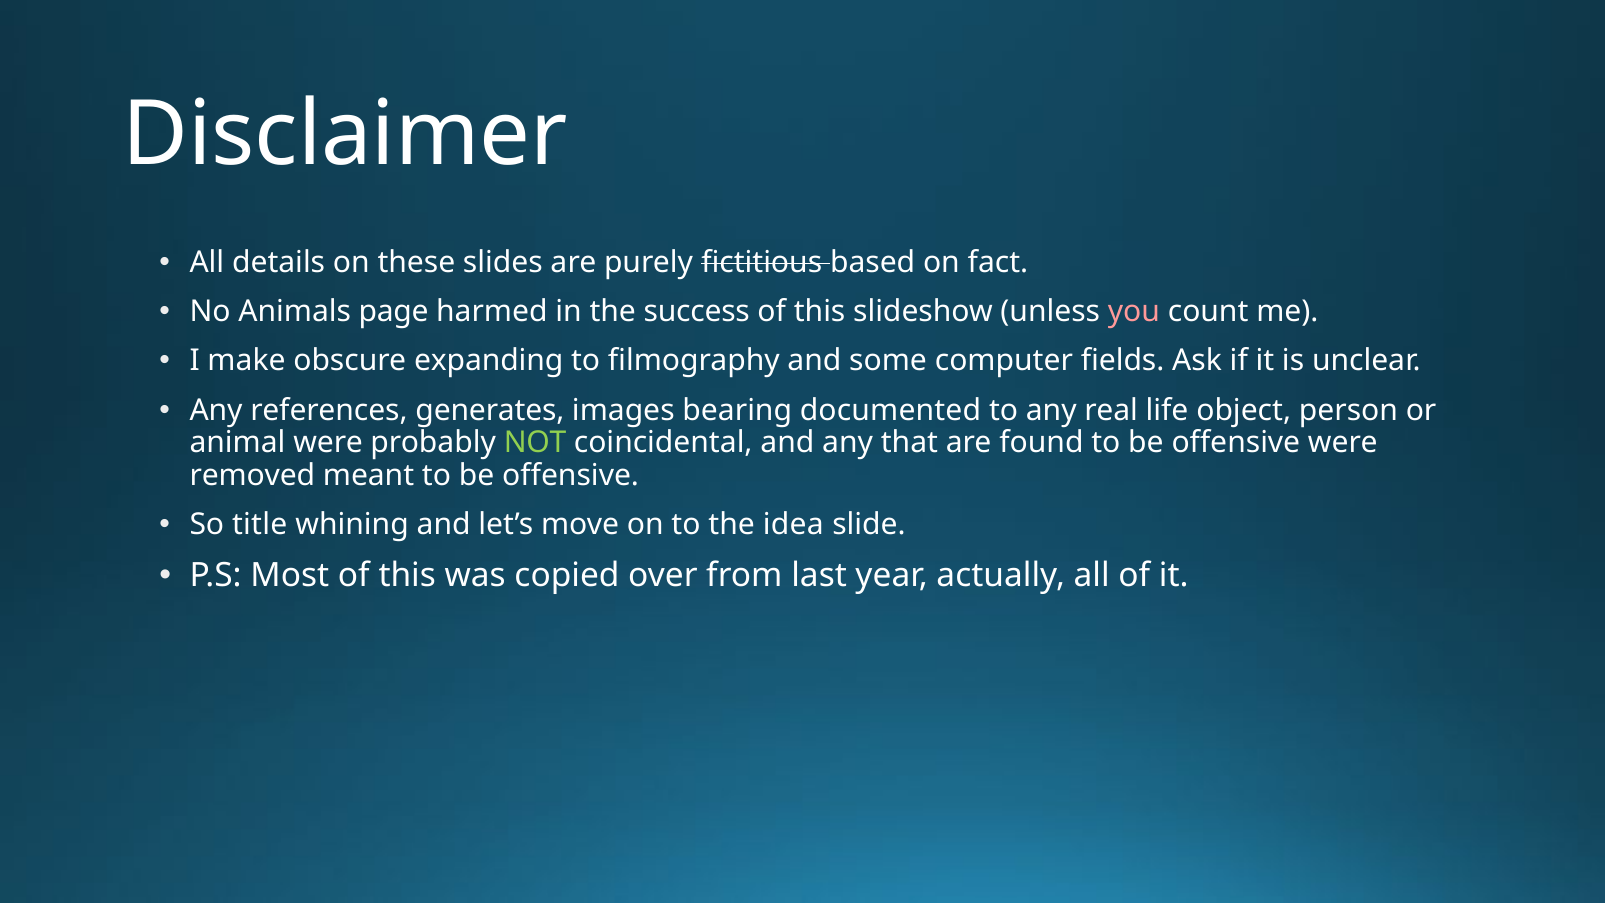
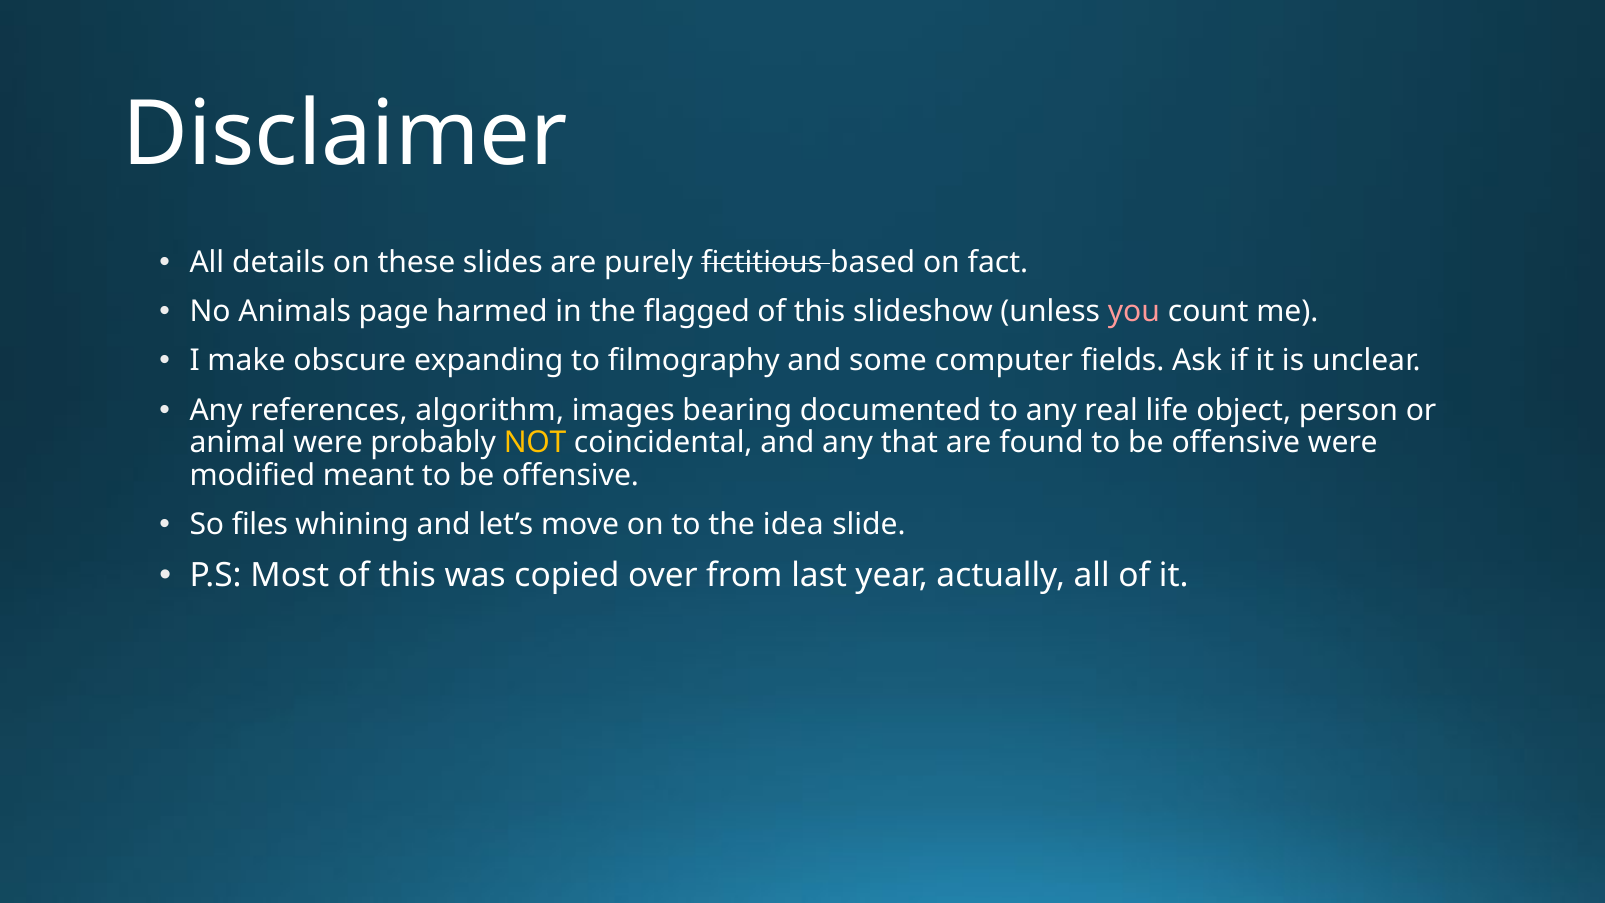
success: success -> flagged (697, 312)
generates: generates -> algorithm (490, 410)
NOT colour: light green -> yellow (535, 443)
removed: removed -> modified (252, 475)
title: title -> files (260, 524)
